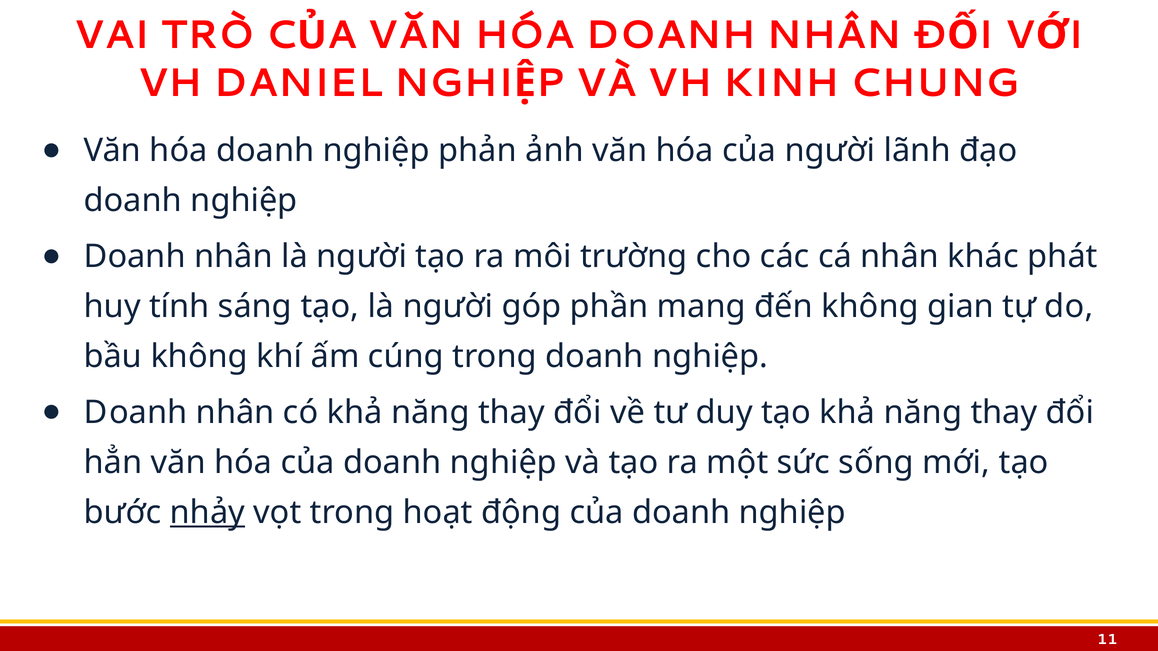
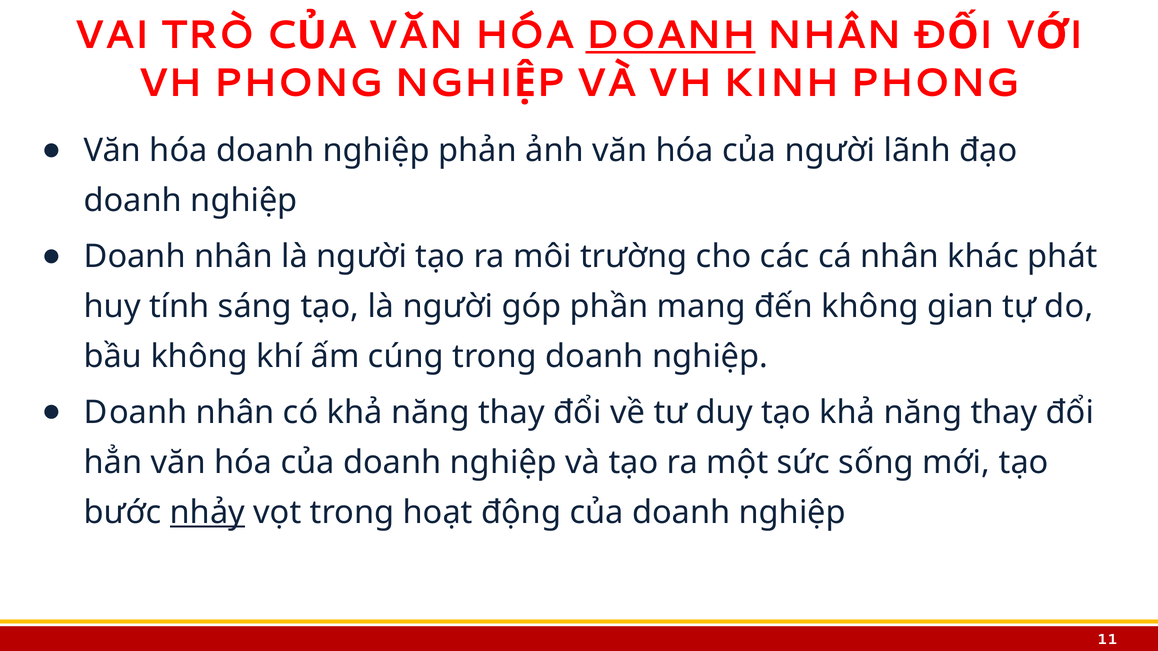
DOANH underline: none -> present (670, 35)
VH DANIEL: DANIEL -> PHONG (298, 83)
KINH CHUNG: CHUNG -> PHONG (935, 83)
